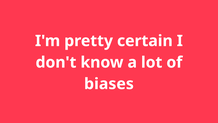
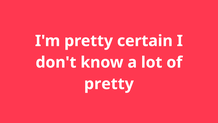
biases: biases -> pretty (109, 84)
